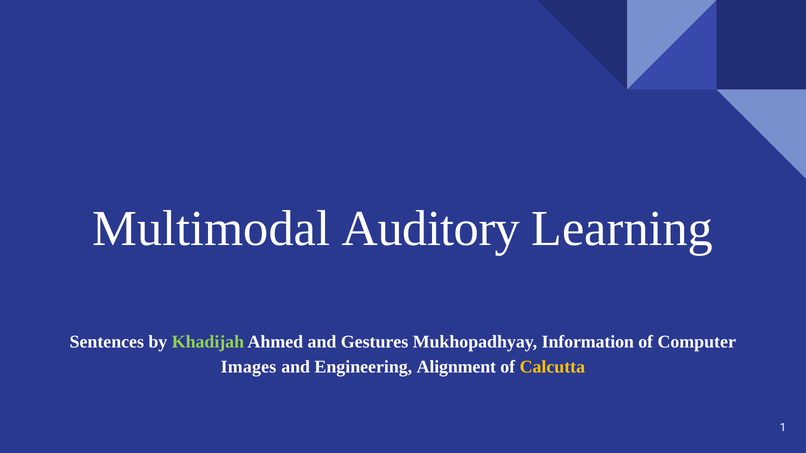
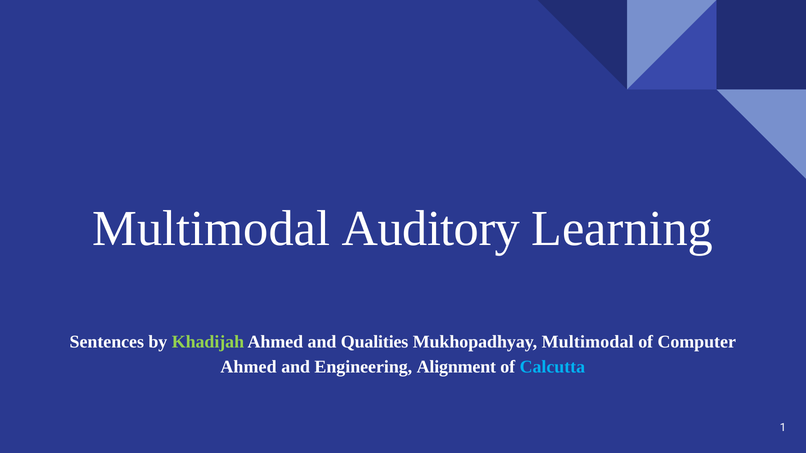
Gestures: Gestures -> Qualities (375, 342)
Mukhopadhyay Information: Information -> Multimodal (588, 342)
Images: Images -> Ahmed (249, 367)
Calcutta colour: yellow -> light blue (552, 367)
